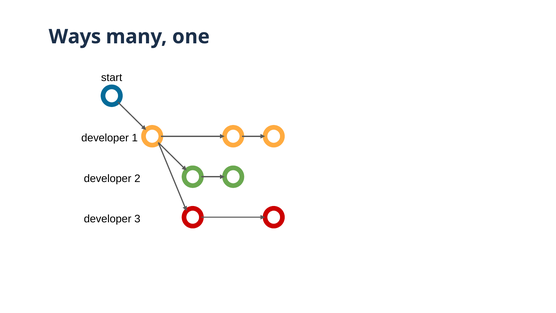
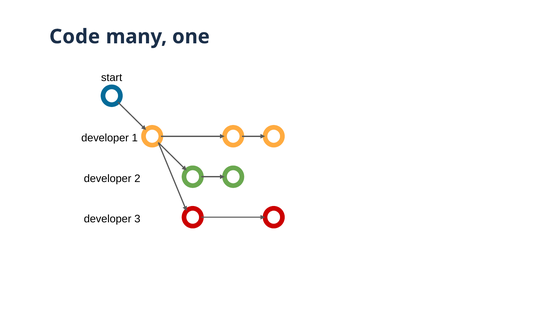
Ways: Ways -> Code (75, 37)
